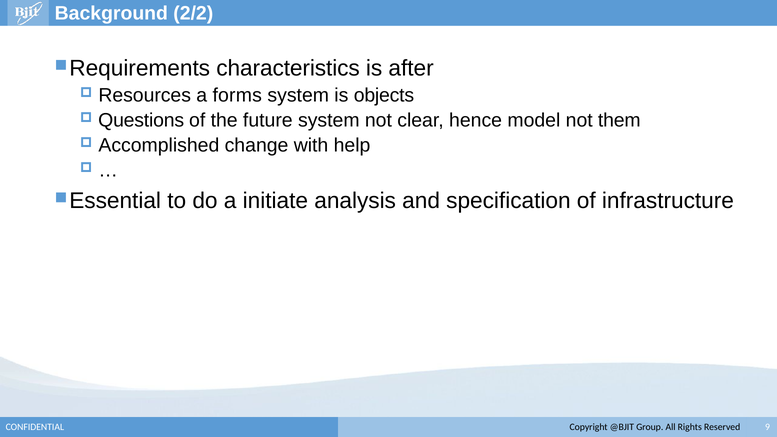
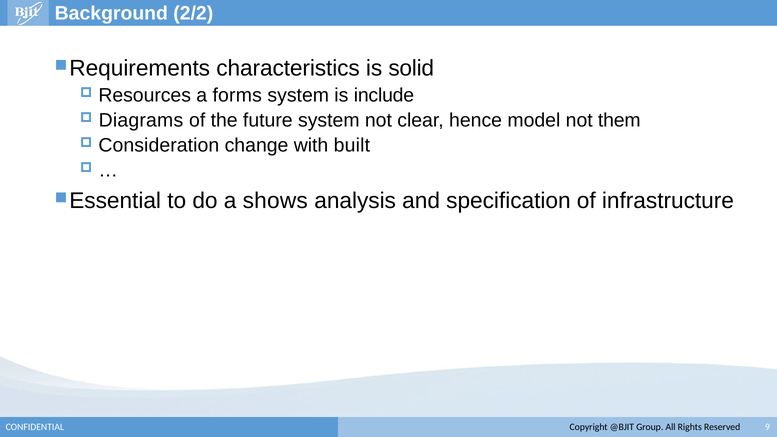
after: after -> solid (411, 68)
objects: objects -> include (384, 95)
Questions: Questions -> Diagrams (141, 120)
Accomplished: Accomplished -> Consideration (159, 145)
help: help -> built (352, 145)
initiate: initiate -> shows (275, 201)
